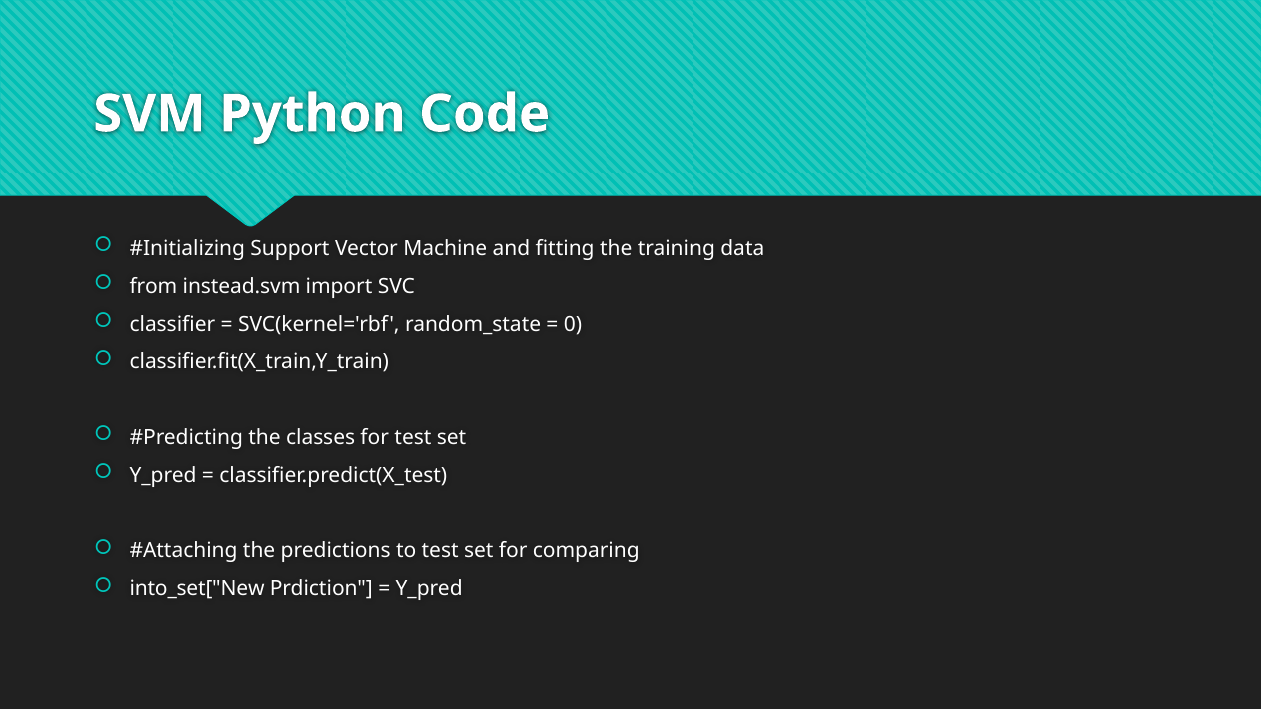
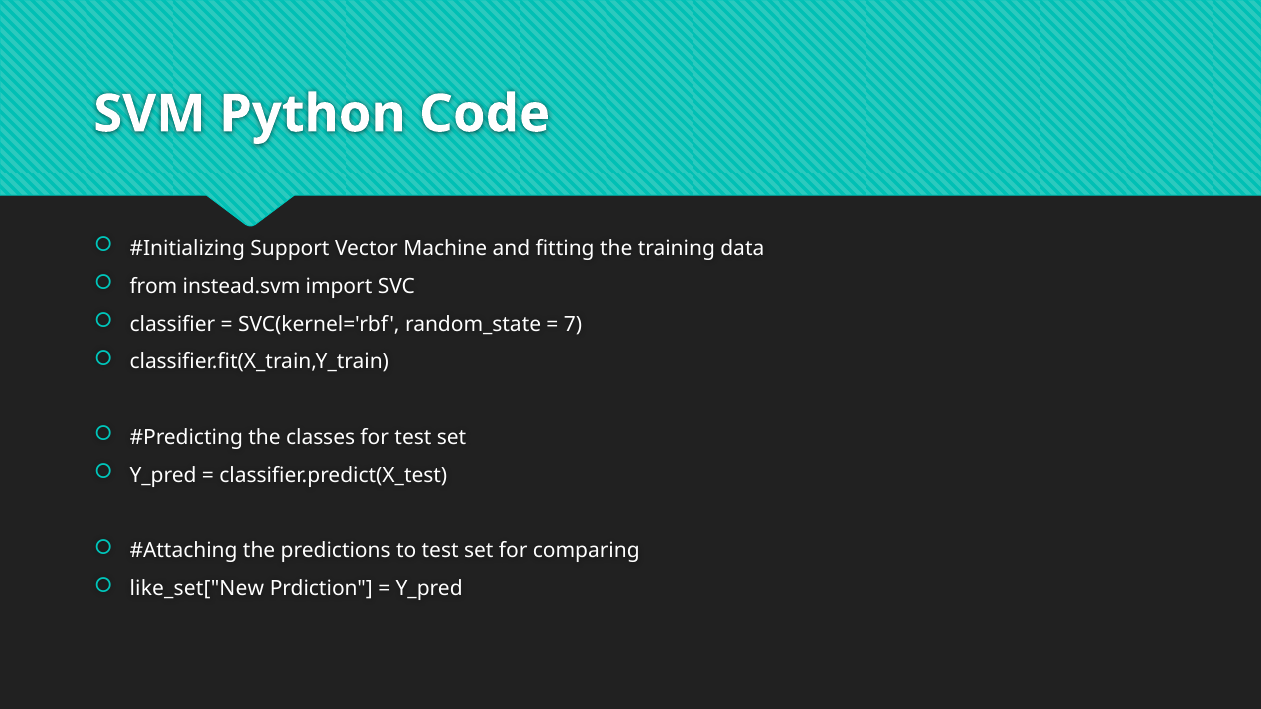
0: 0 -> 7 (573, 324)
into_set["New: into_set["New -> like_set["New (197, 589)
